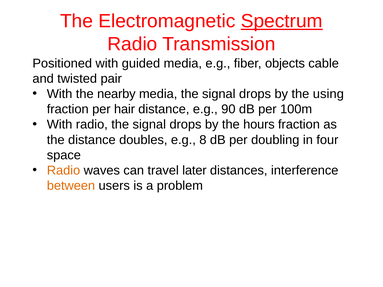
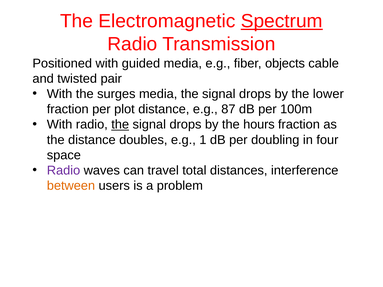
nearby: nearby -> surges (116, 94)
using: using -> lower (328, 94)
hair: hair -> plot (124, 109)
90: 90 -> 87 (228, 109)
the underline: none -> present (120, 125)
8: 8 -> 1 (203, 140)
Radio colour: orange -> purple (64, 171)
later: later -> total (194, 171)
